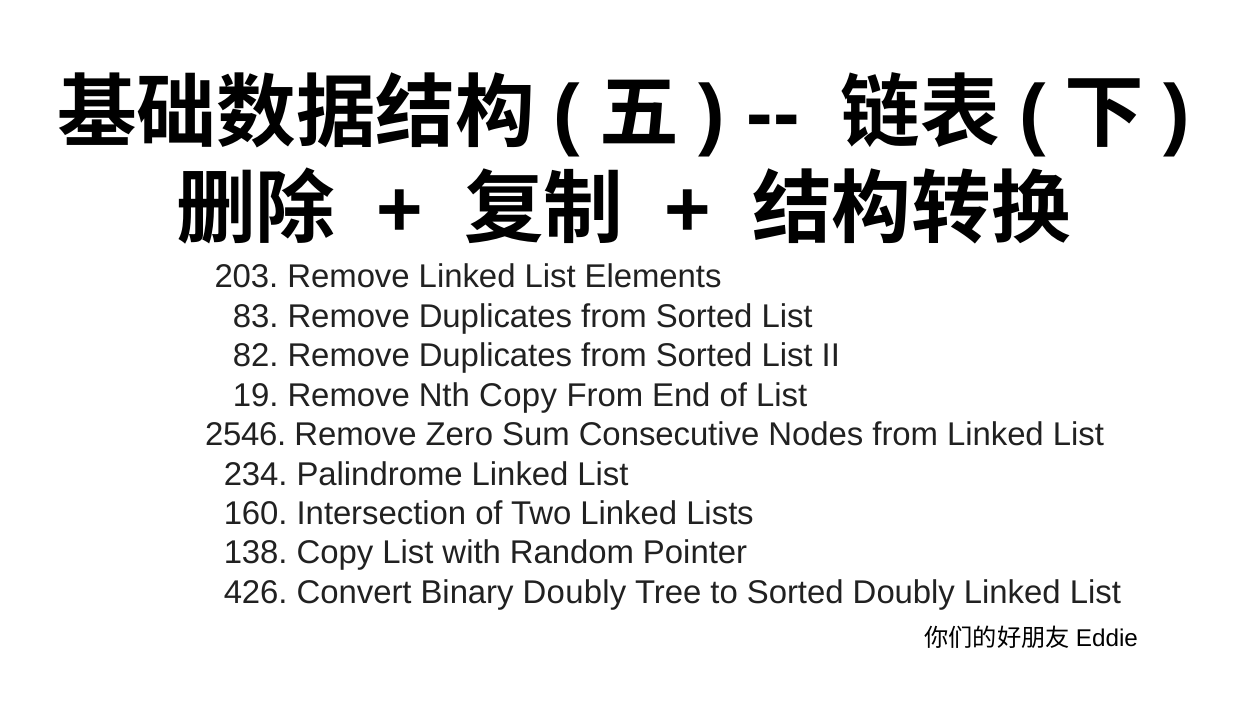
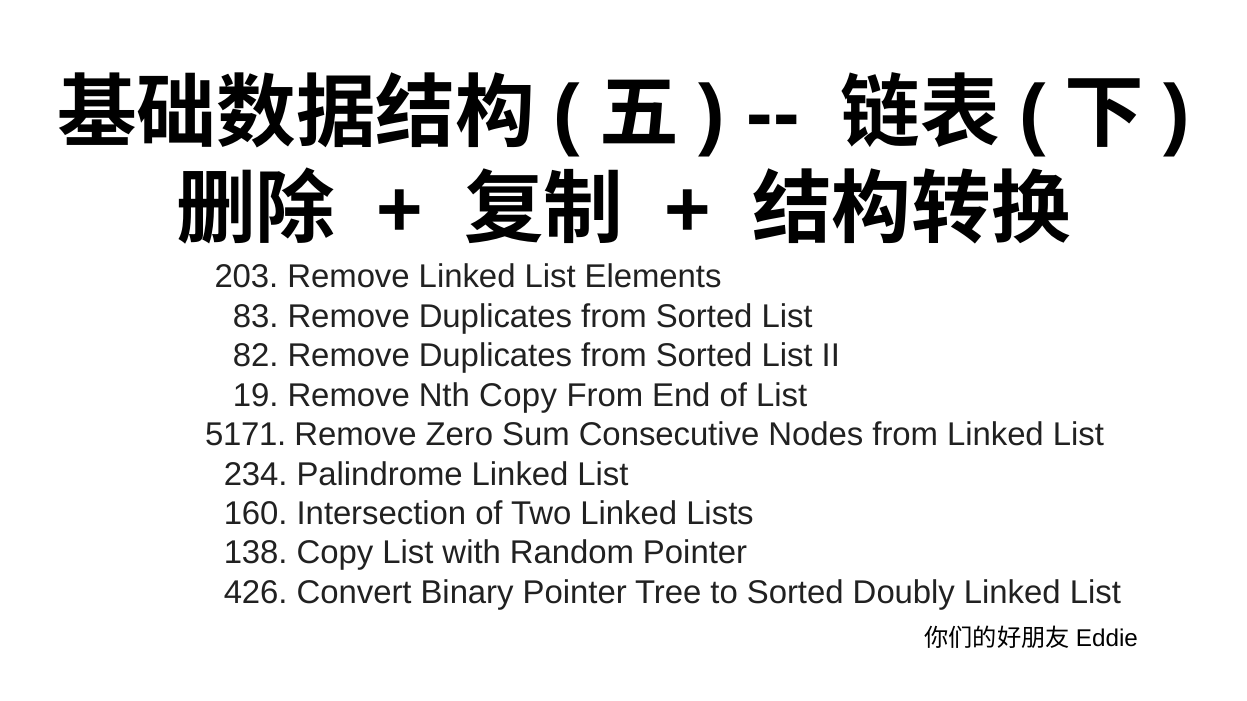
2546: 2546 -> 5171 (246, 435)
Binary Doubly: Doubly -> Pointer (575, 593)
